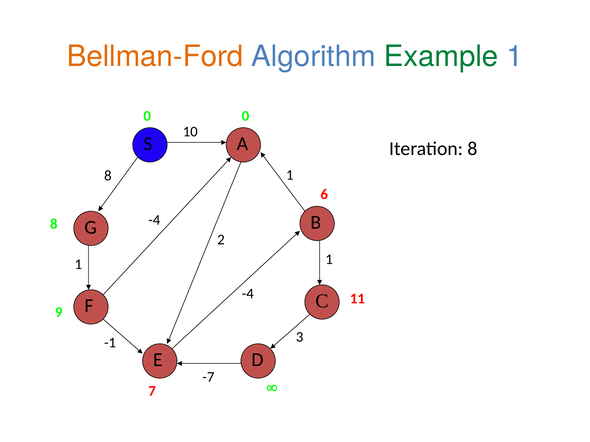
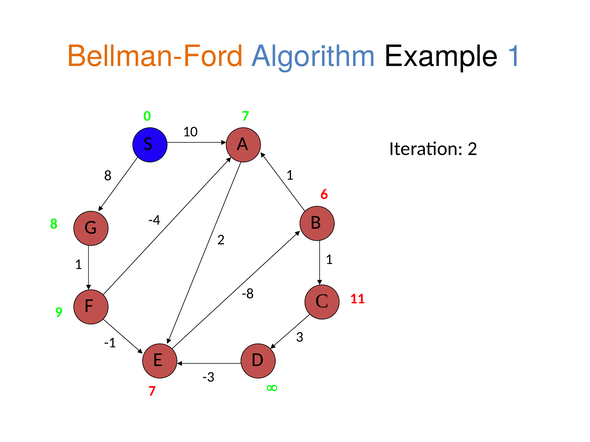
Example colour: green -> black (441, 57)
0 0: 0 -> 7 (246, 116)
Iteration 8: 8 -> 2 (472, 149)
-4: -4 -> -8 (248, 294)
-7: -7 -> -3 (208, 378)
